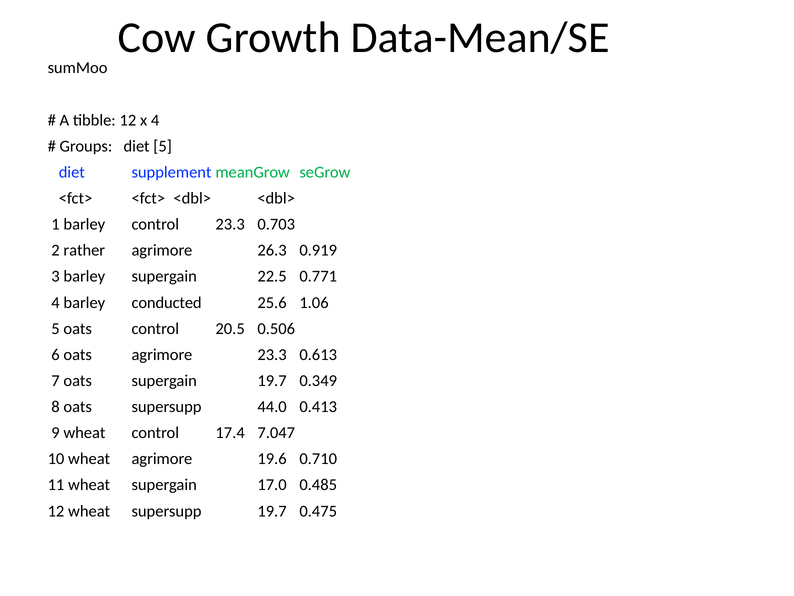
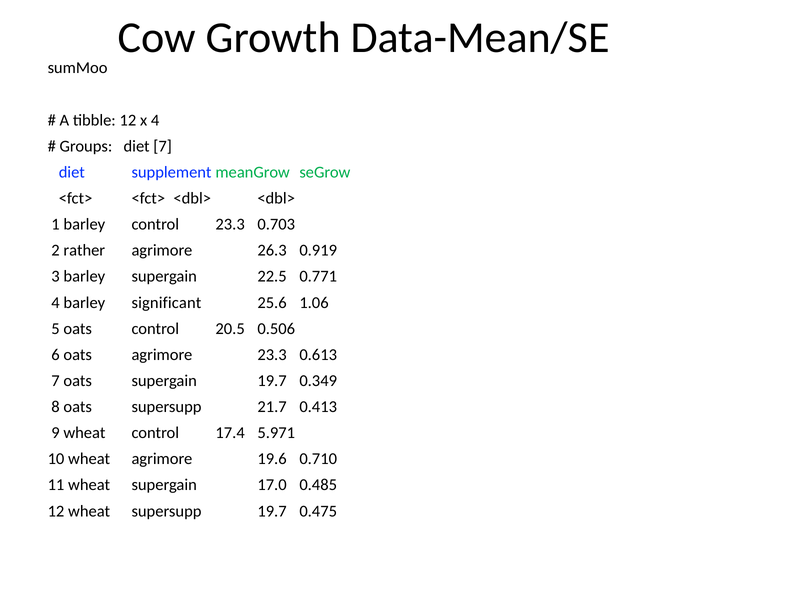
diet 5: 5 -> 7 (163, 146)
conducted: conducted -> significant (166, 302)
44.0: 44.0 -> 21.7 (272, 406)
7.047: 7.047 -> 5.971 (276, 433)
